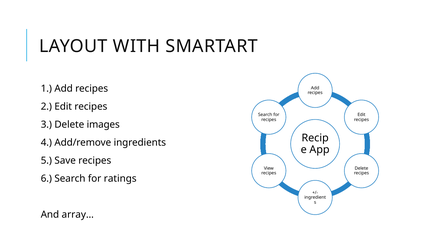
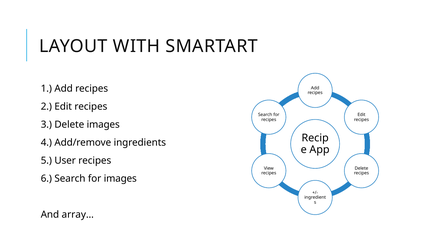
Save: Save -> User (65, 160)
for ratings: ratings -> images (120, 178)
